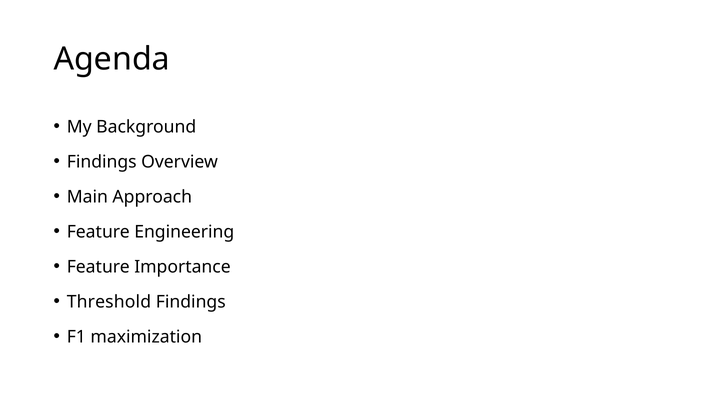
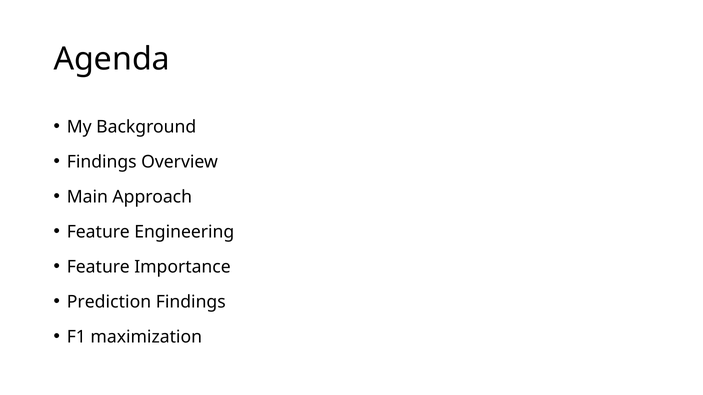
Threshold: Threshold -> Prediction (109, 302)
